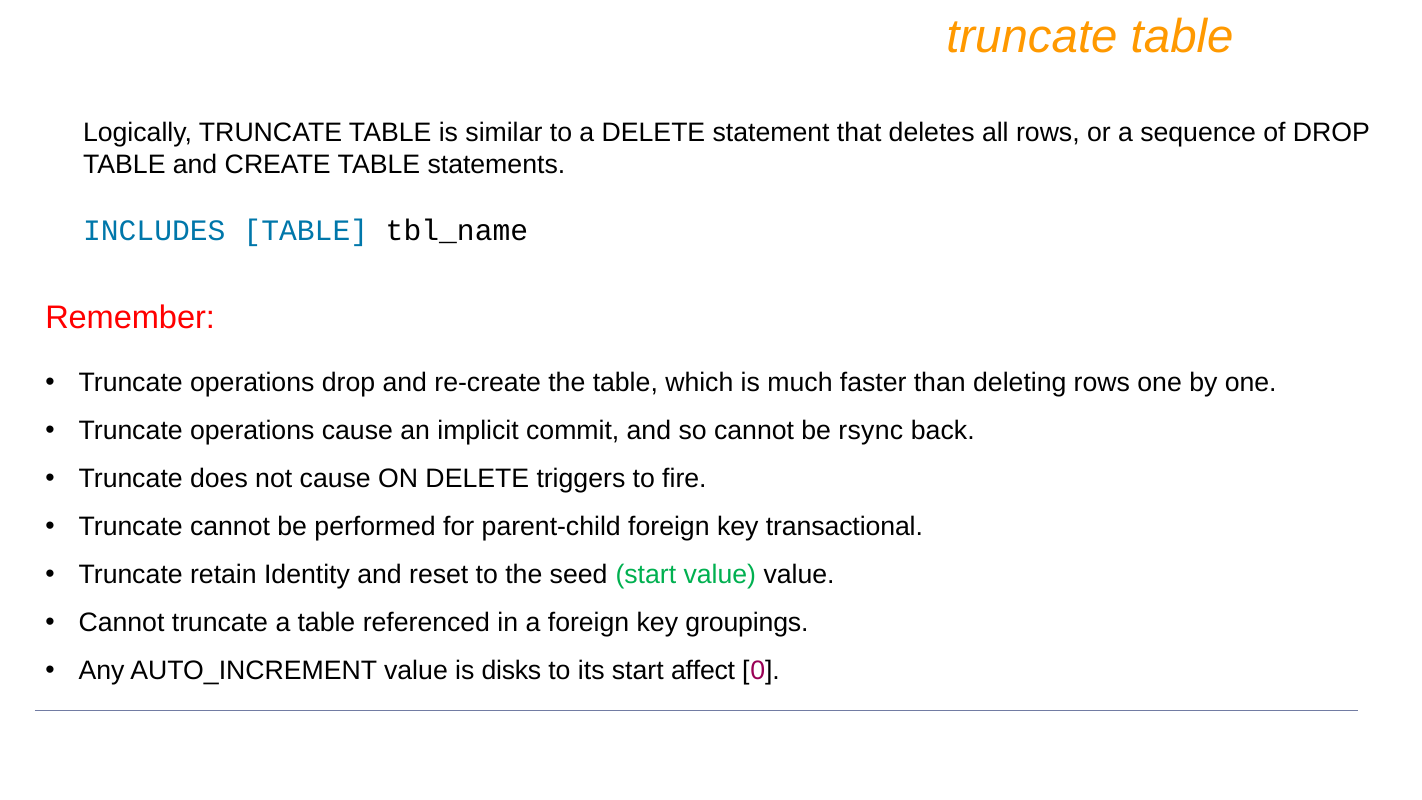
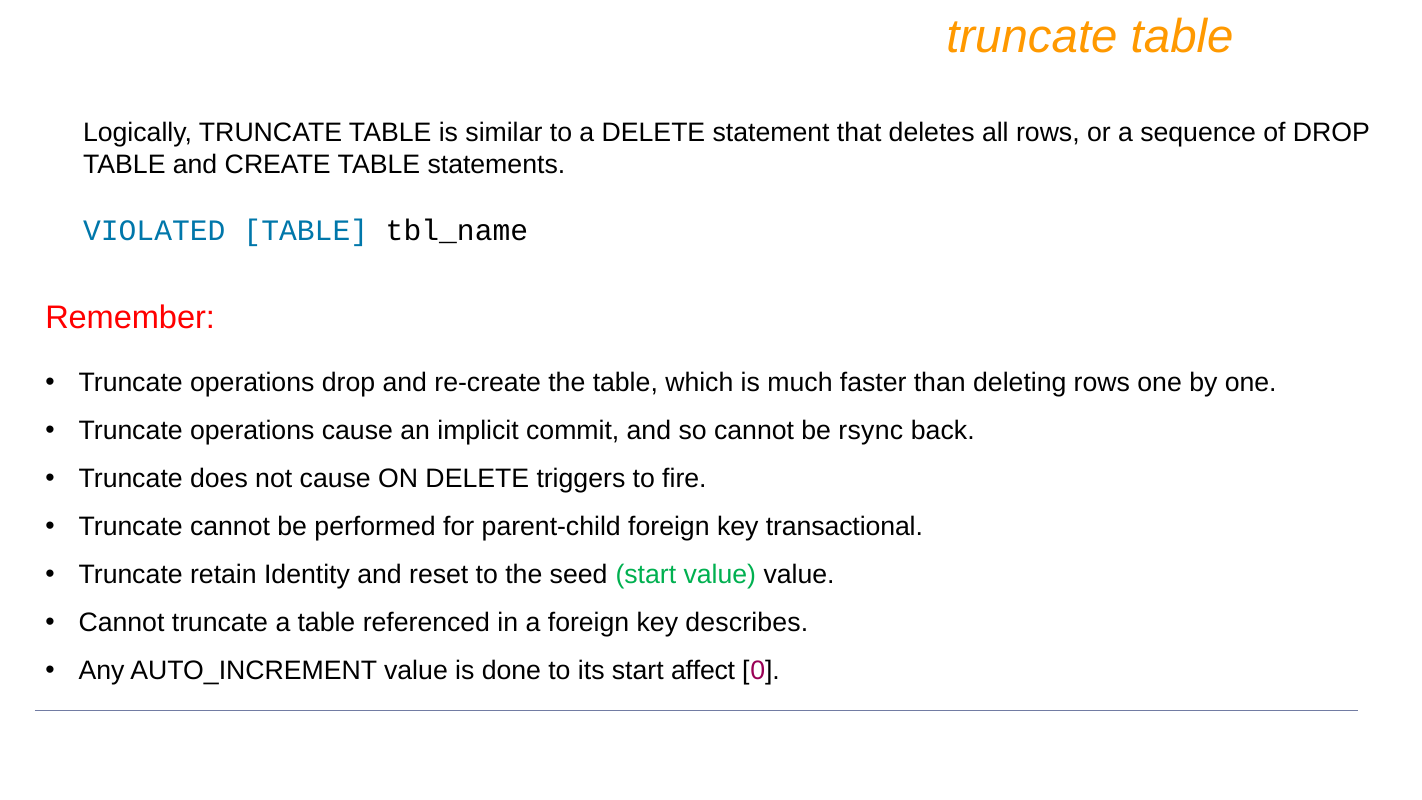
INCLUDES: INCLUDES -> VIOLATED (154, 231)
groupings: groupings -> describes (747, 623)
disks: disks -> done (511, 671)
